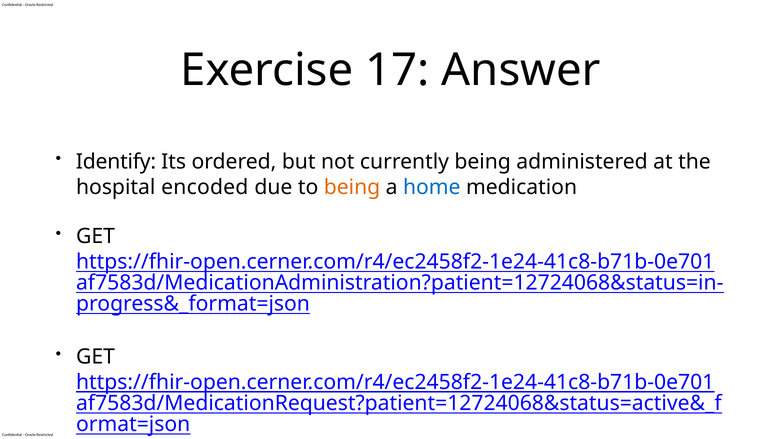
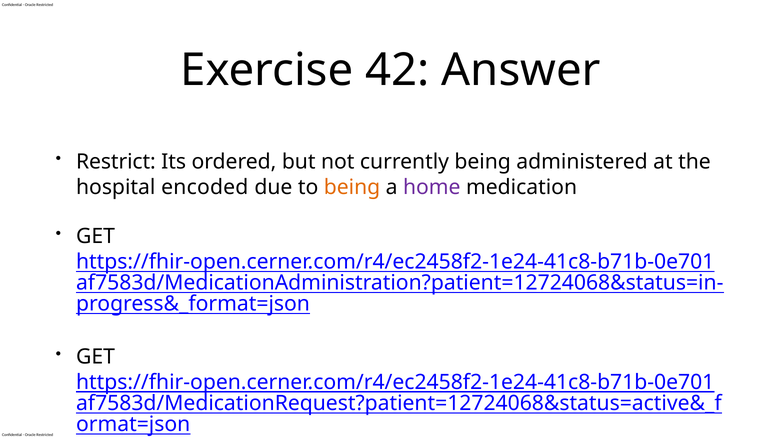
17: 17 -> 42 (397, 70)
Identify: Identify -> Restrict (116, 162)
home colour: blue -> purple (432, 187)
